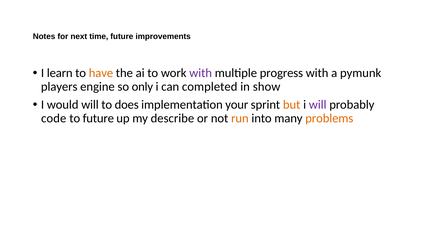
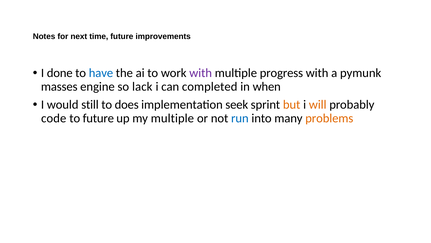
learn: learn -> done (60, 73)
have colour: orange -> blue (101, 73)
players: players -> masses (59, 86)
only: only -> lack (142, 86)
show: show -> when (267, 86)
would will: will -> still (90, 104)
your: your -> seek (237, 104)
will colour: purple -> orange (318, 104)
my describe: describe -> multiple (172, 118)
run colour: orange -> blue (240, 118)
